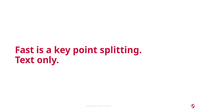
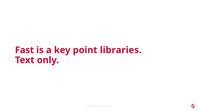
splitting: splitting -> libraries (121, 50)
